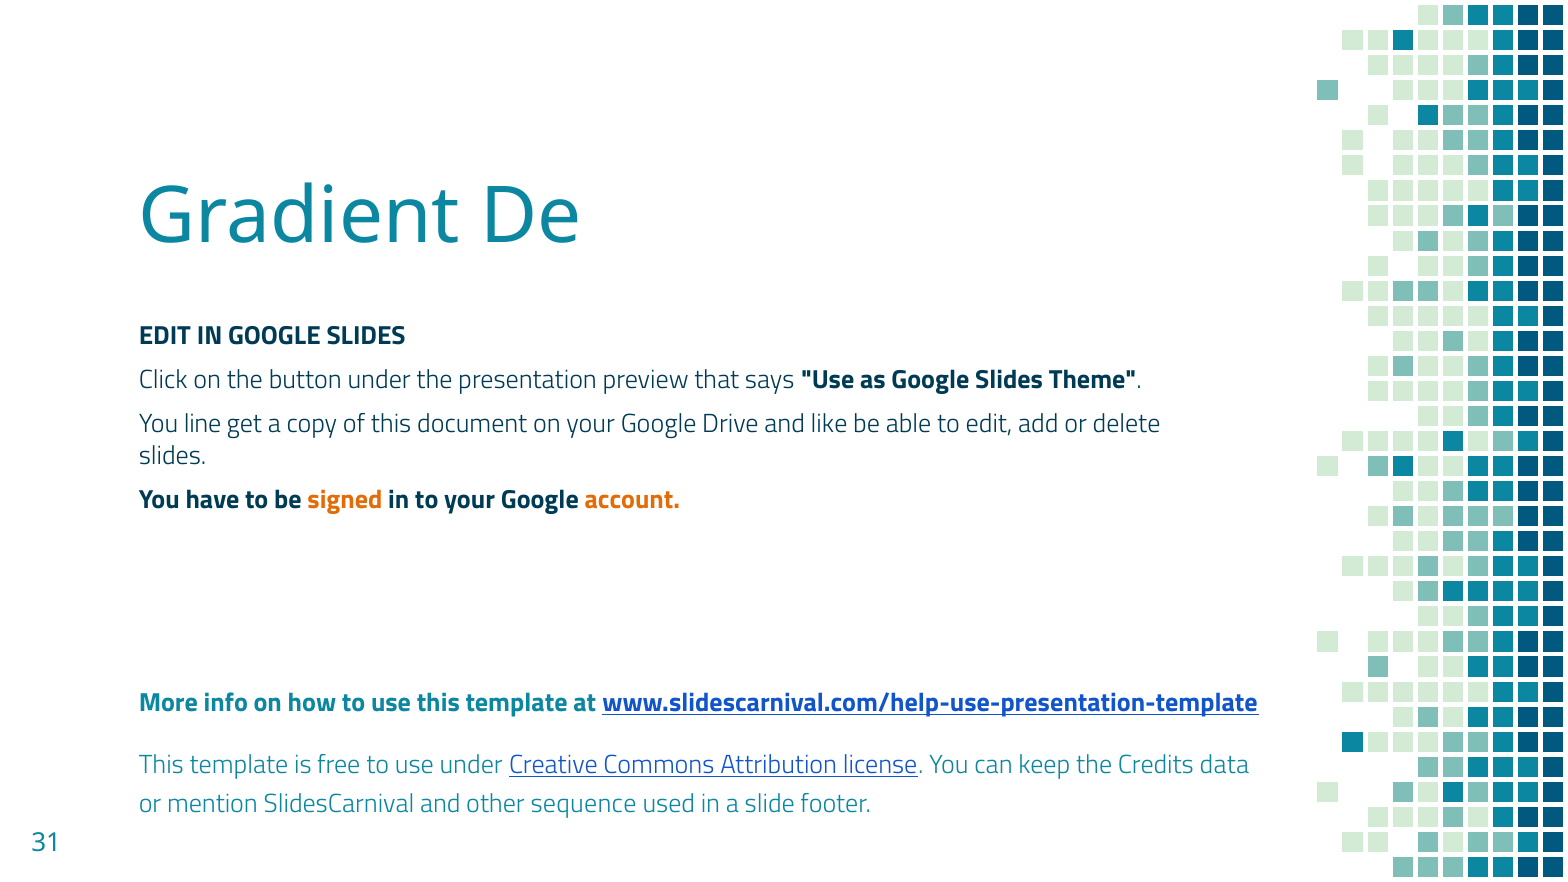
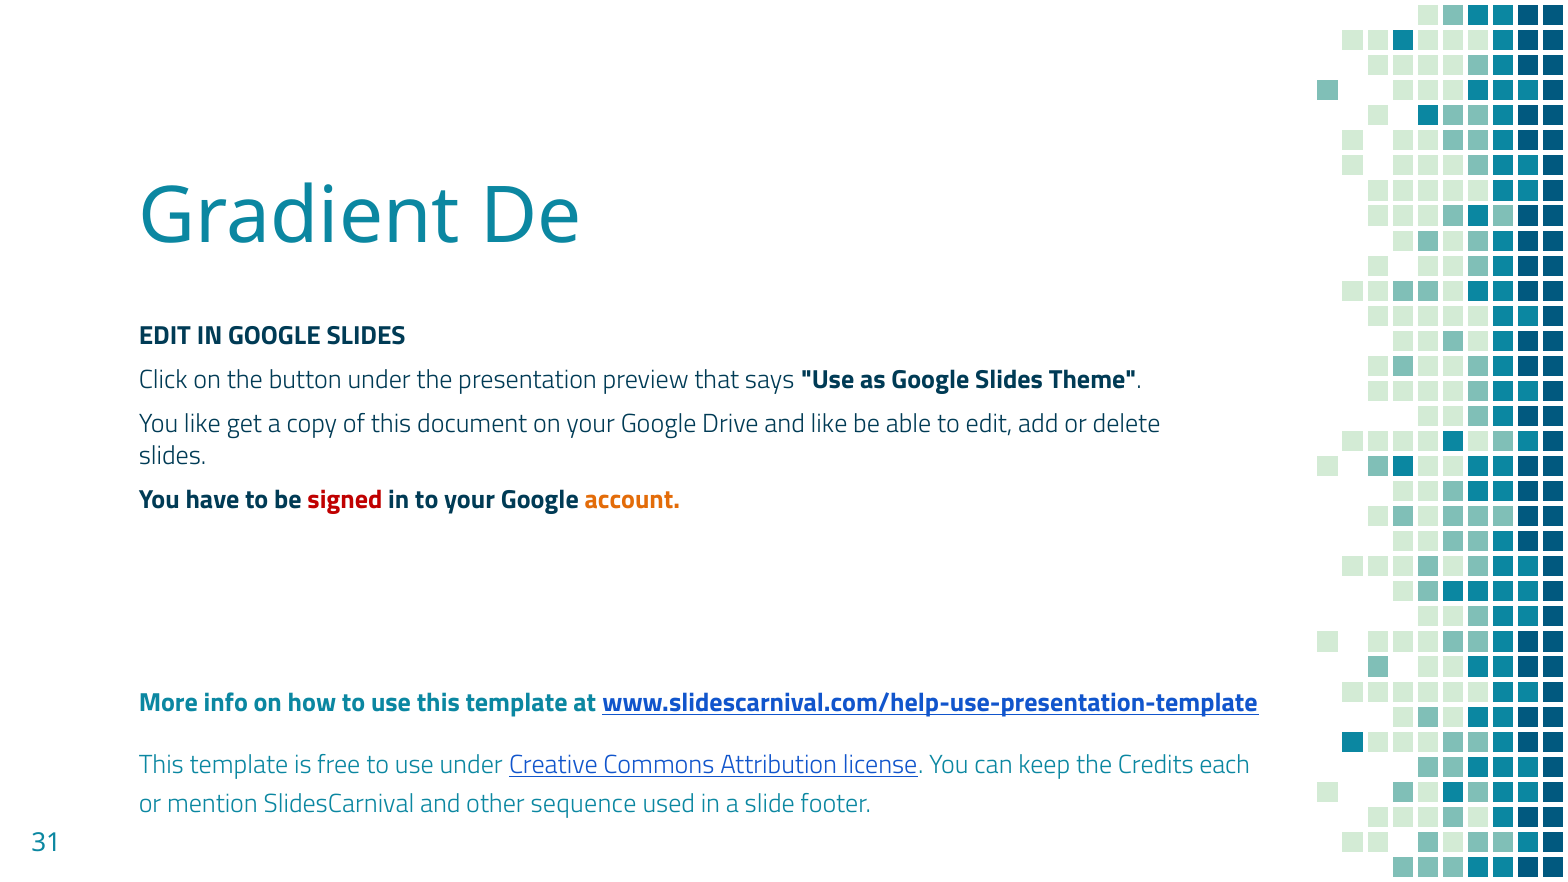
You line: line -> like (202, 424)
signed colour: orange -> red (345, 500)
data: data -> each (1225, 764)
